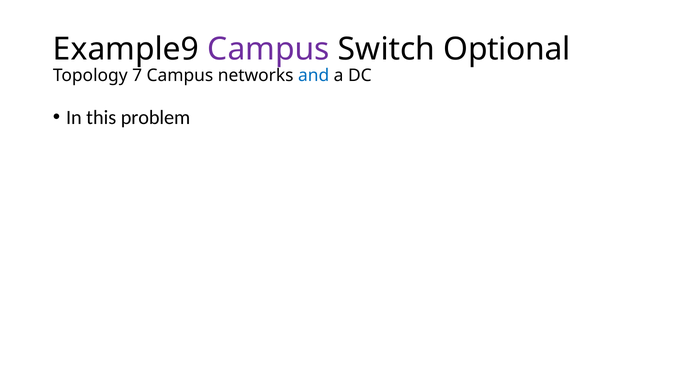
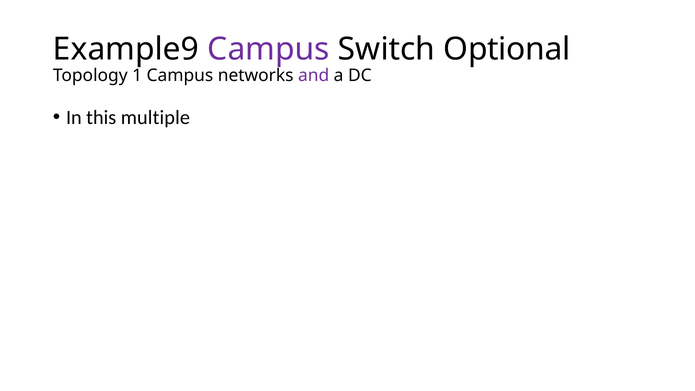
7: 7 -> 1 (137, 76)
and colour: blue -> purple (314, 76)
problem: problem -> multiple (155, 117)
